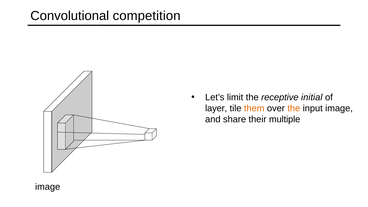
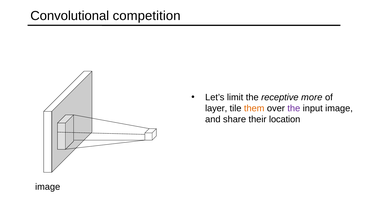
initial: initial -> more (312, 97)
the colour: orange -> purple (294, 108)
multiple: multiple -> location (285, 119)
